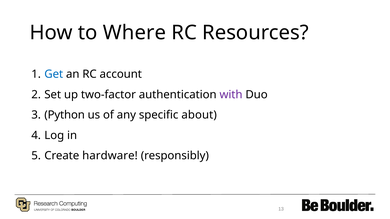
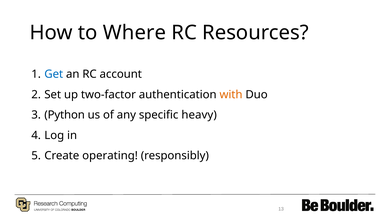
with colour: purple -> orange (231, 95)
about: about -> heavy (199, 115)
hardware: hardware -> operating (110, 156)
